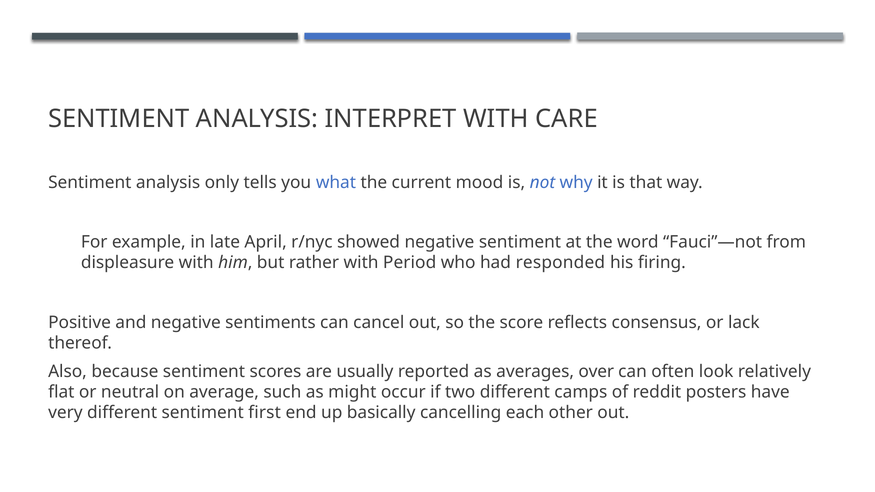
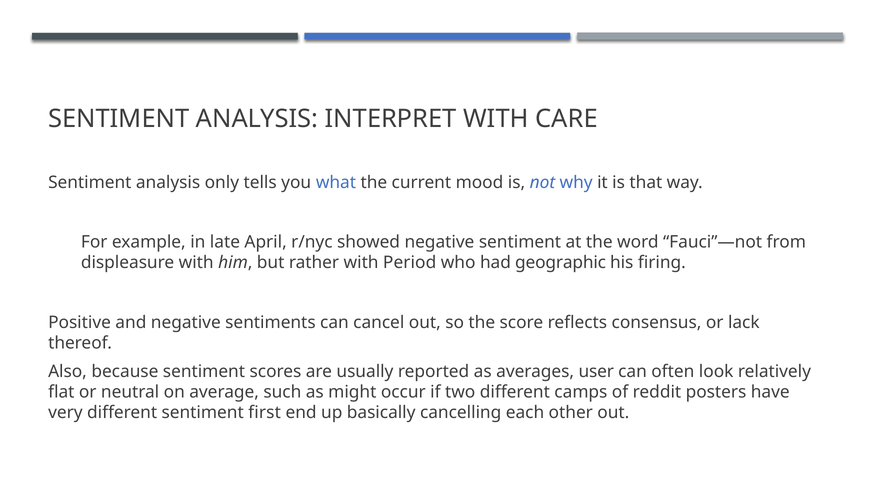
responded: responded -> geographic (561, 263)
over: over -> user (596, 372)
